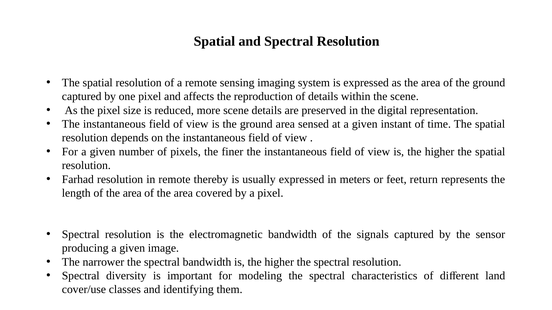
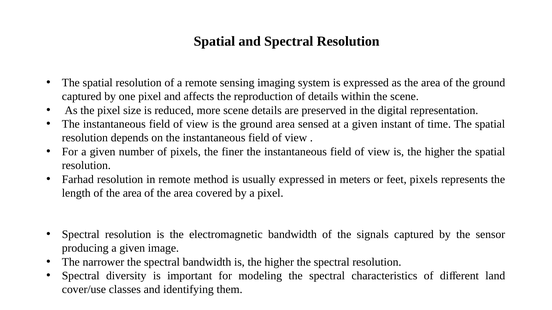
thereby: thereby -> method (211, 180)
feet return: return -> pixels (424, 180)
